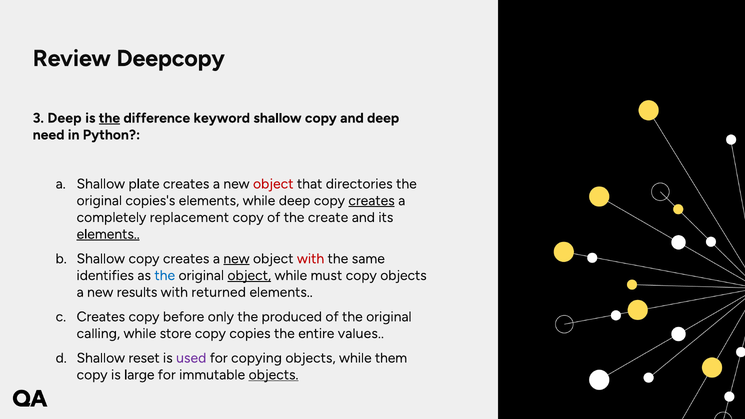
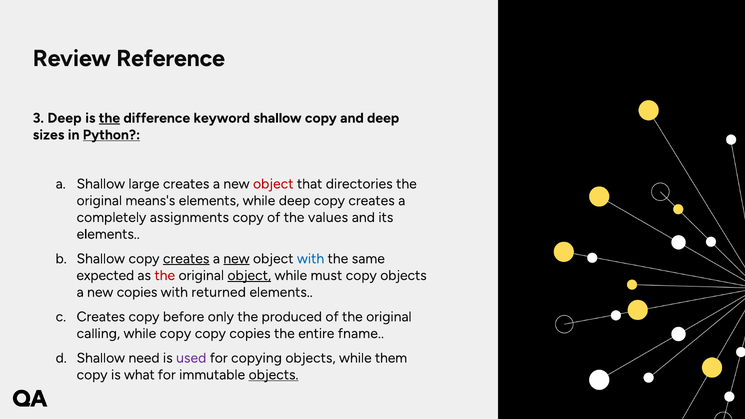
Deepcopy: Deepcopy -> Reference (171, 58)
need: need -> sizes (49, 135)
Python underline: none -> present (111, 135)
plate: plate -> large (144, 184)
copies's: copies's -> means's (150, 201)
creates underline: present -> none (372, 201)
replacement: replacement -> assignments (189, 217)
create: create -> values (328, 217)
elements underline: present -> none (108, 234)
creates underline: none -> present (186, 259)
with colour: red -> blue (311, 259)
identifies: identifies -> expected (105, 275)
the colour: blue -> red (165, 275)
new results: results -> copies (137, 292)
while store: store -> copy (175, 333)
values: values -> fname (361, 333)
reset: reset -> need (144, 358)
large: large -> what (139, 375)
